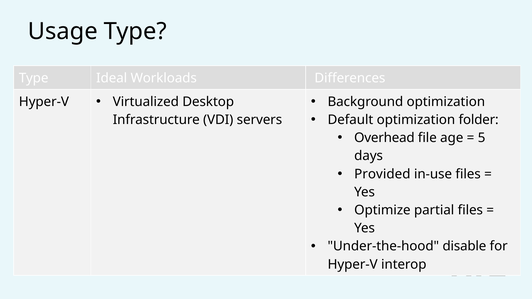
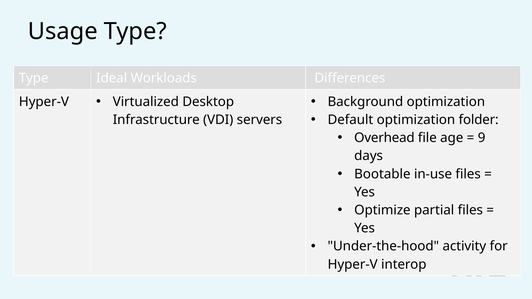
5: 5 -> 9 (482, 138)
Provided: Provided -> Bootable (382, 174)
disable: disable -> activity (464, 246)
